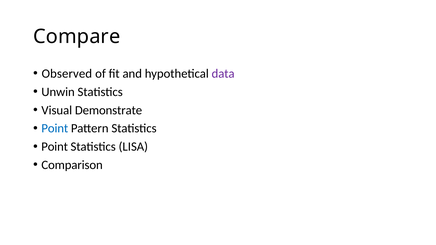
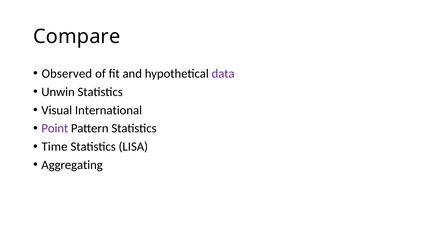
Demonstrate: Demonstrate -> International (108, 110)
Point colour: blue -> purple (55, 129)
Point: Point -> Time (54, 147)
Comparison: Comparison -> Aggregating (72, 165)
